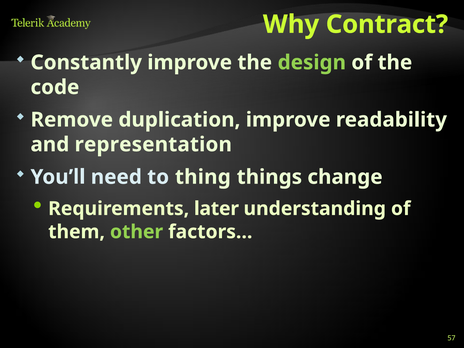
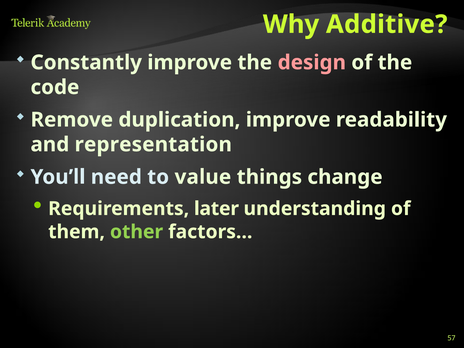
Contract: Contract -> Additive (387, 24)
design colour: light green -> pink (312, 63)
thing: thing -> value (203, 177)
